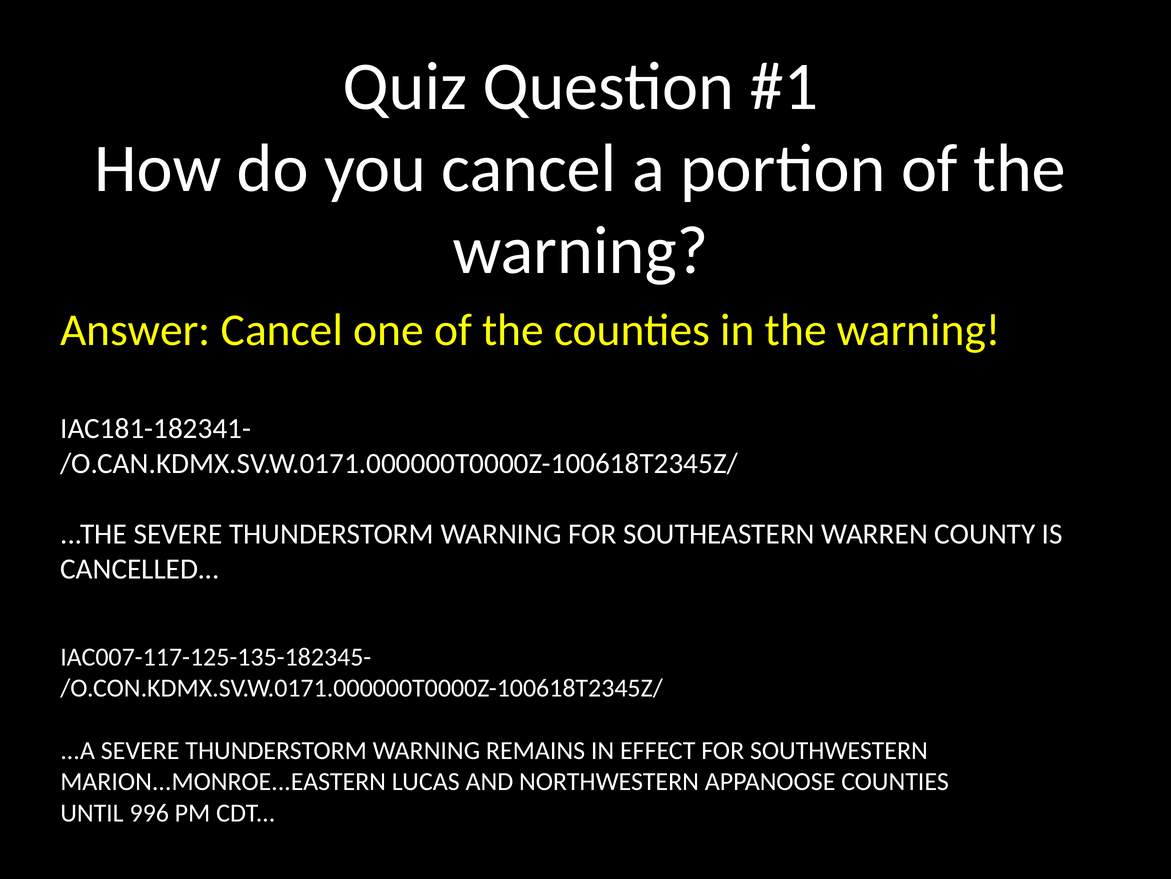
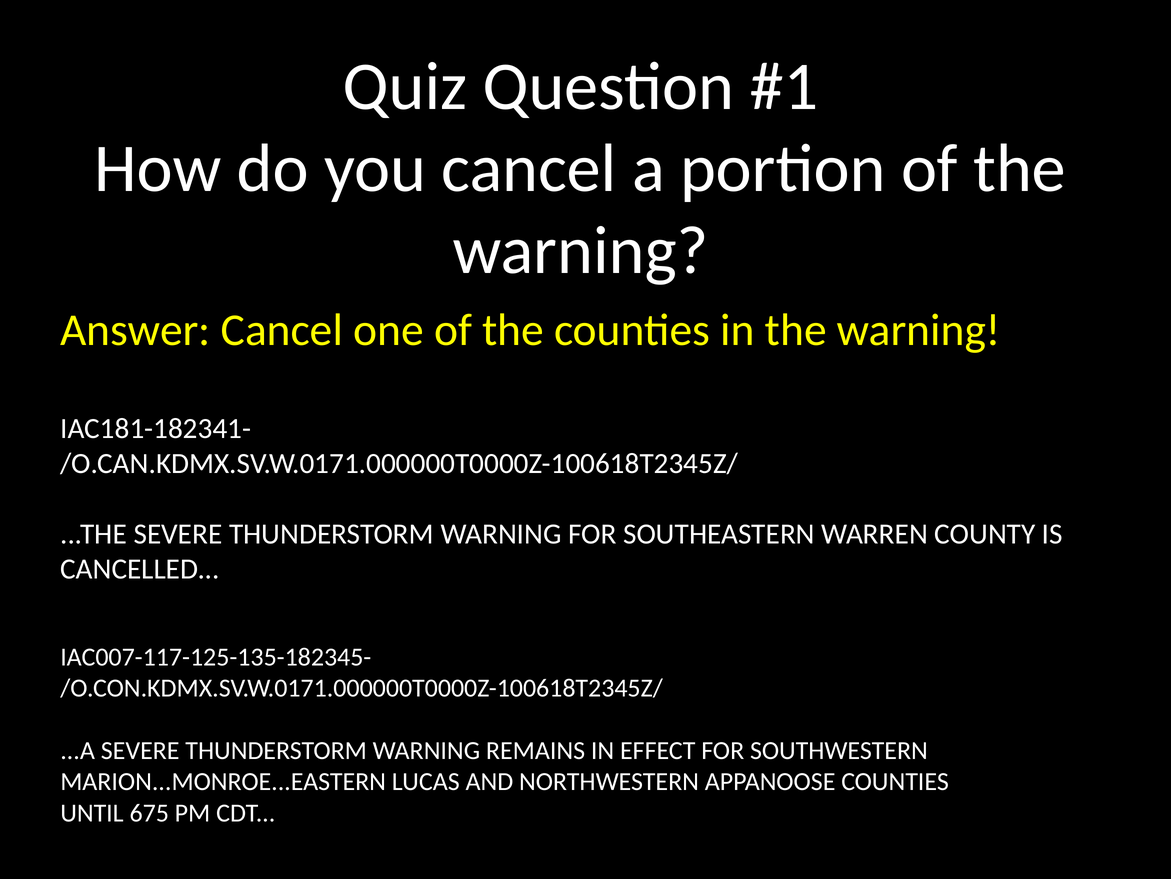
996: 996 -> 675 (149, 812)
